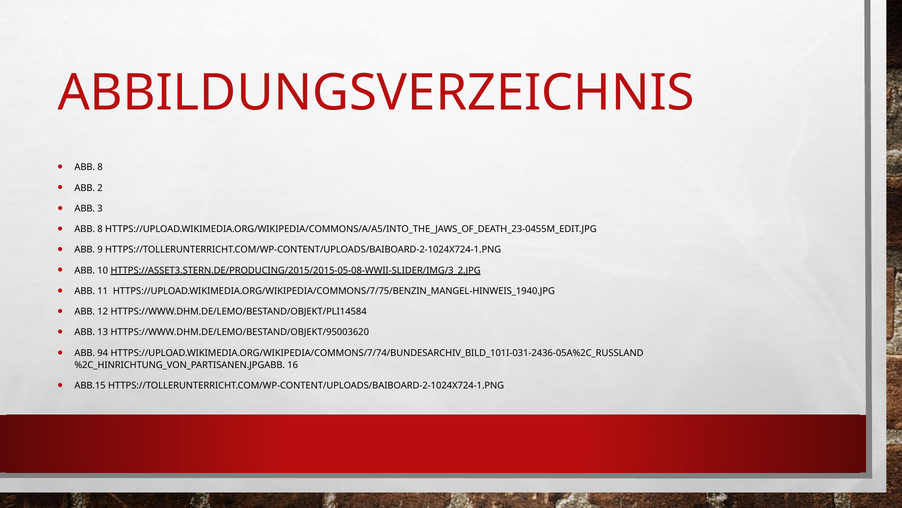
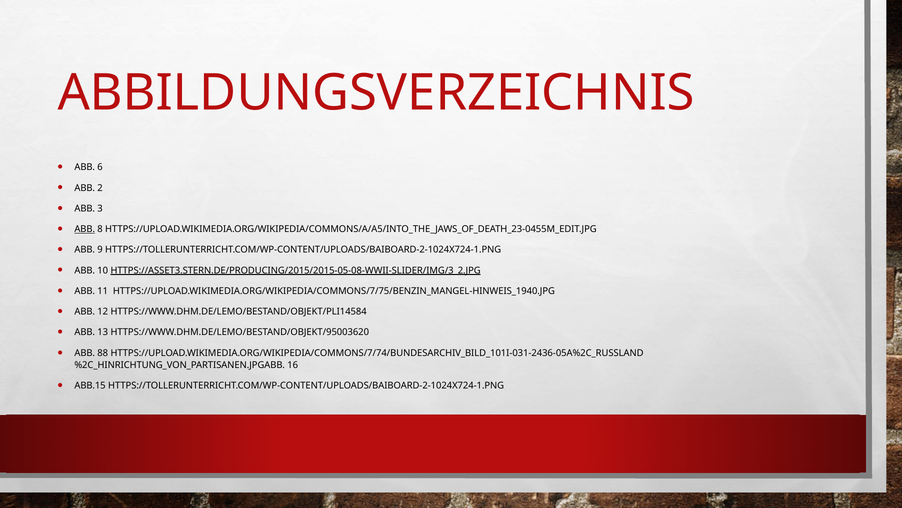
8: 8 -> 6 (100, 167)
ABB underline: none -> present (85, 229)
94: 94 -> 88 (103, 353)
